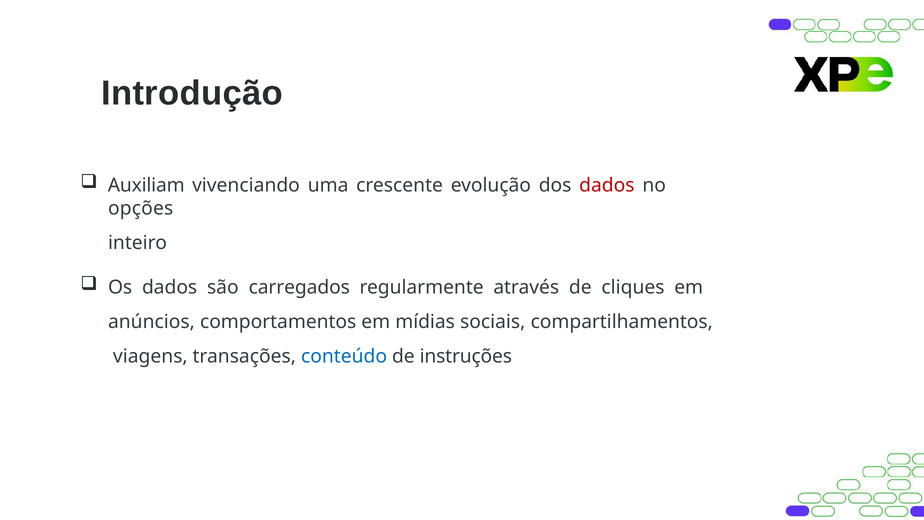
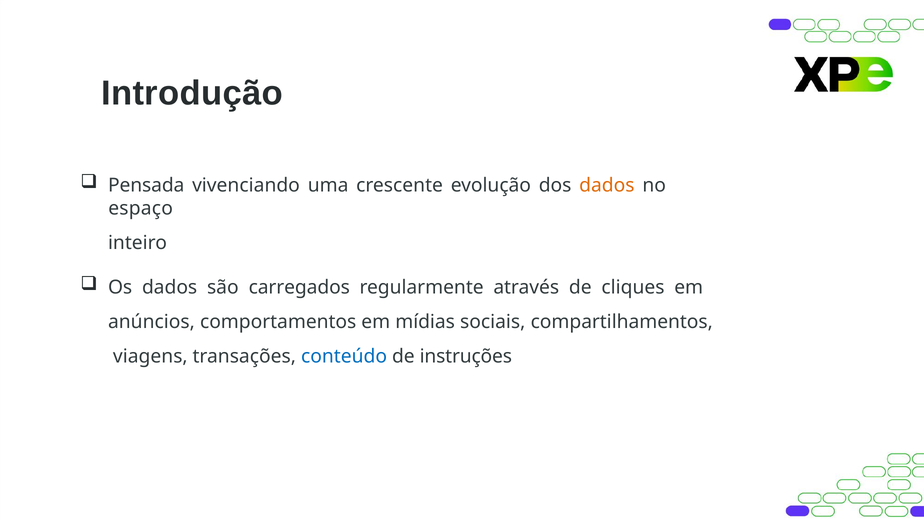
Auxiliam: Auxiliam -> Pensada (146, 185)
dados colour: red -> orange (607, 185)
opções: opções -> espaço (141, 208)
